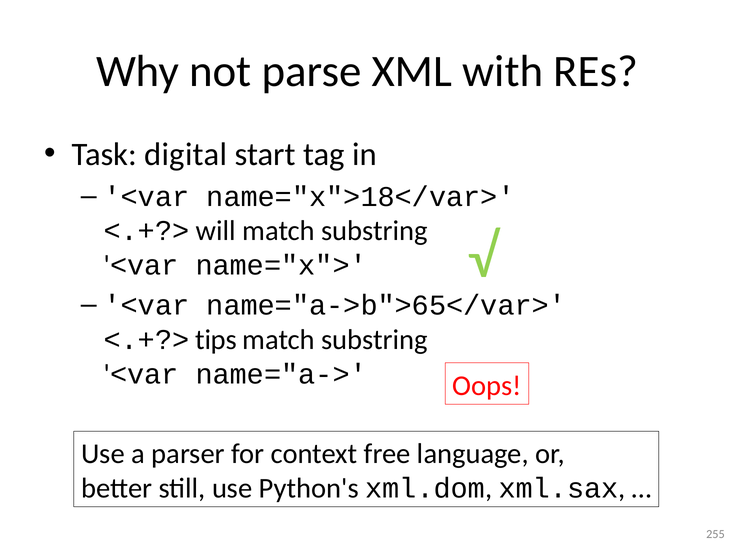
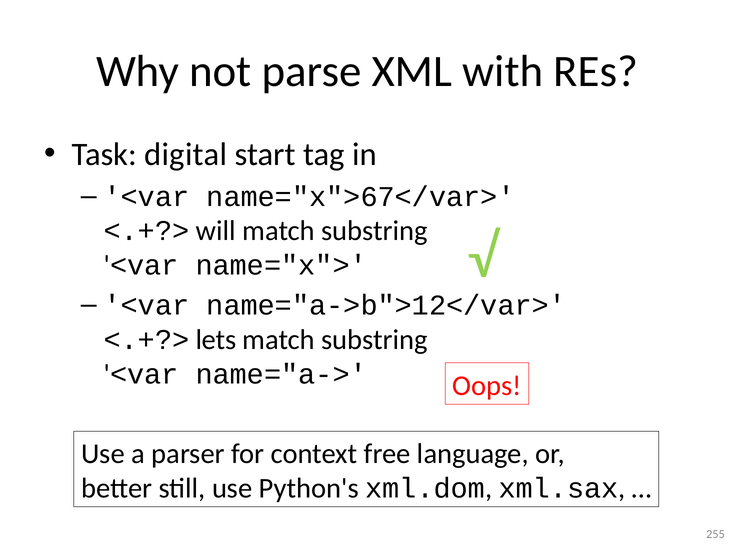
name="x">18</var>: name="x">18</var> -> name="x">67</var> (361, 196)
name="a->b">65</var>: name="a->b">65</var> -> name="a->b">12</var> (386, 305)
tips: tips -> lets (216, 339)
